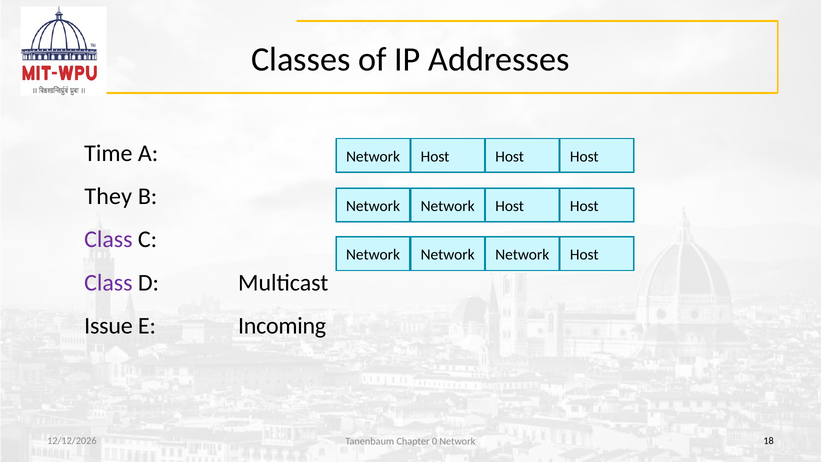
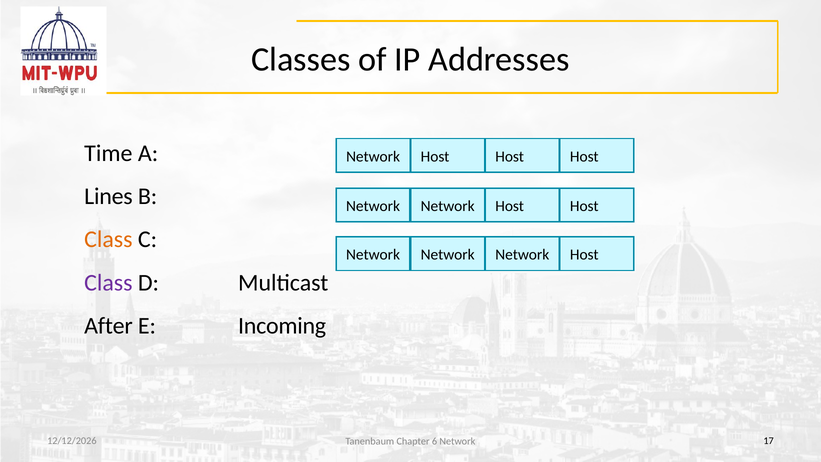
They: They -> Lines (108, 196)
Class colour: purple -> orange (108, 239)
Issue: Issue -> After (108, 326)
0: 0 -> 6 (434, 441)
18: 18 -> 17 (769, 441)
